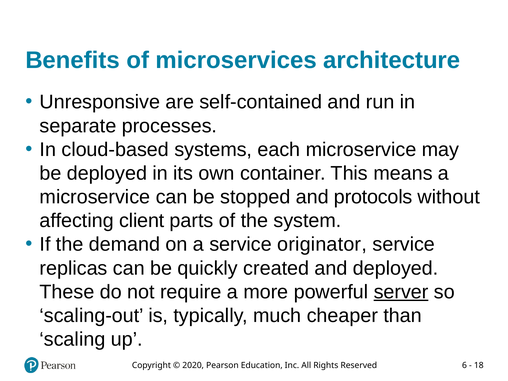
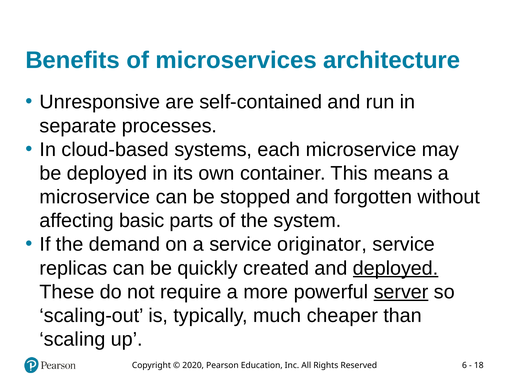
protocols: protocols -> forgotten (373, 197)
client: client -> basic (142, 221)
deployed underline: none -> present (396, 268)
